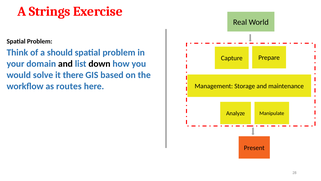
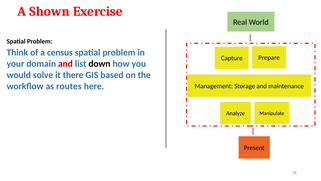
Strings: Strings -> Shown (50, 11)
should: should -> census (60, 52)
and colour: black -> red (65, 64)
